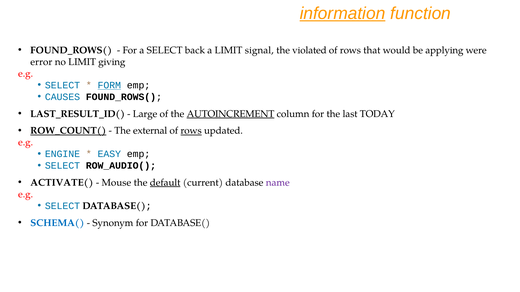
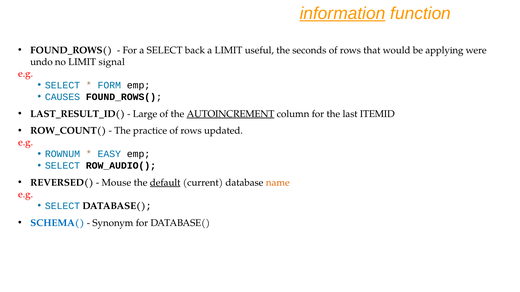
signal: signal -> useful (259, 50)
violated: violated -> seconds (309, 50)
error: error -> undo (41, 62)
giving: giving -> signal (112, 62)
FORM underline: present -> none (109, 85)
TODAY: TODAY -> ITEMID (377, 114)
ROW_COUNT( underline: present -> none (68, 131)
external: external -> practice (150, 131)
rows underline: present -> none (191, 131)
ENGINE: ENGINE -> ROWNUM (62, 154)
ACTIVATE(: ACTIVATE( -> REVERSED( (62, 183)
name colour: purple -> orange (278, 183)
